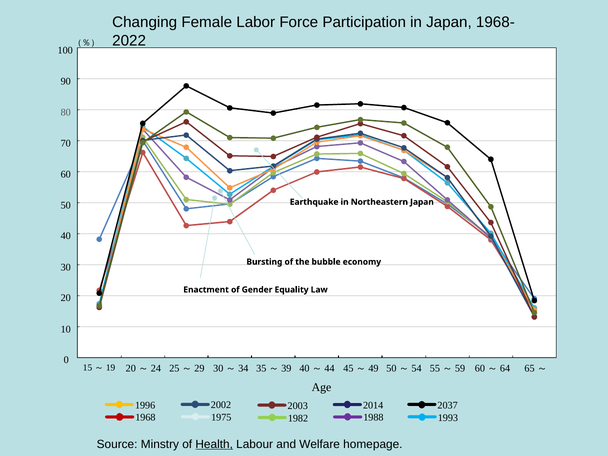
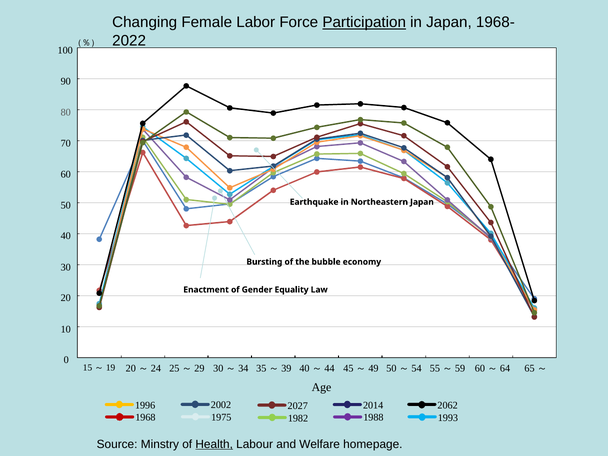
Participation underline: none -> present (364, 22)
2003: 2003 -> 2027 (298, 406)
2037: 2037 -> 2062 (448, 406)
